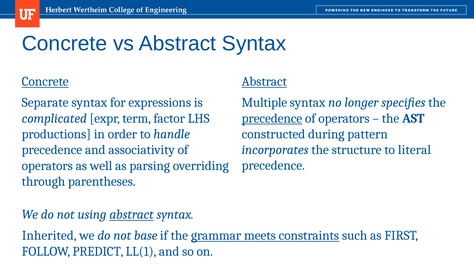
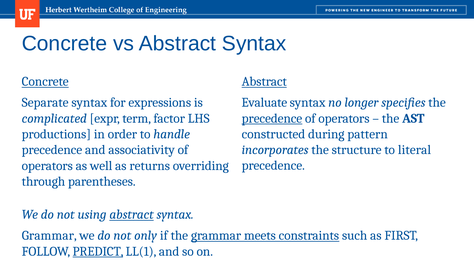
Multiple: Multiple -> Evaluate (264, 103)
parsing: parsing -> returns (150, 166)
Inherited: Inherited -> Grammar (49, 236)
base: base -> only (146, 236)
PREDICT underline: none -> present (98, 252)
